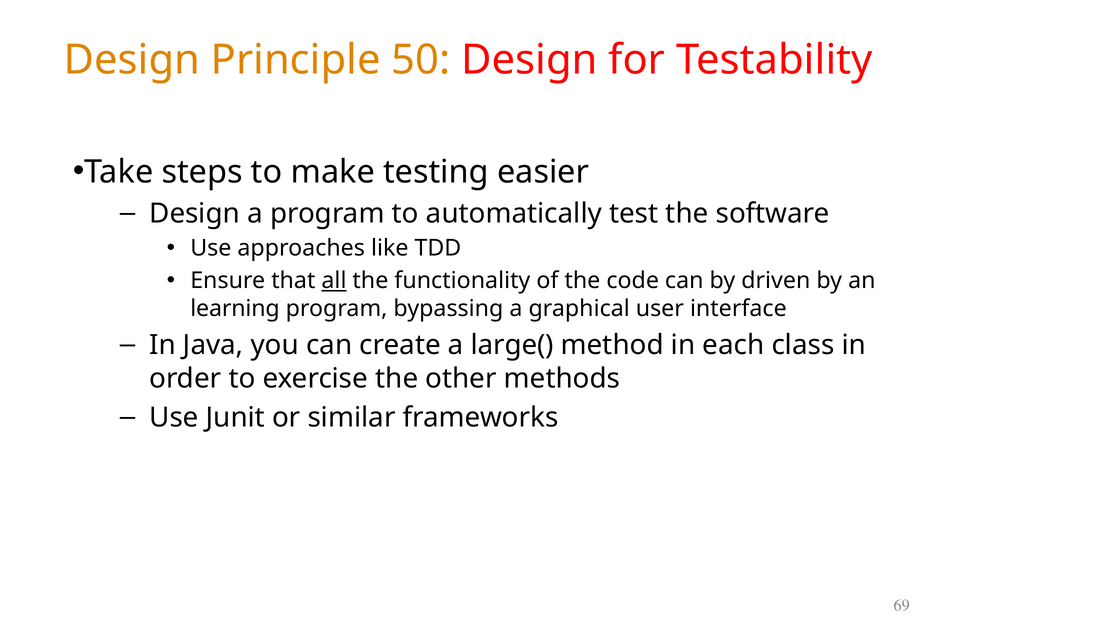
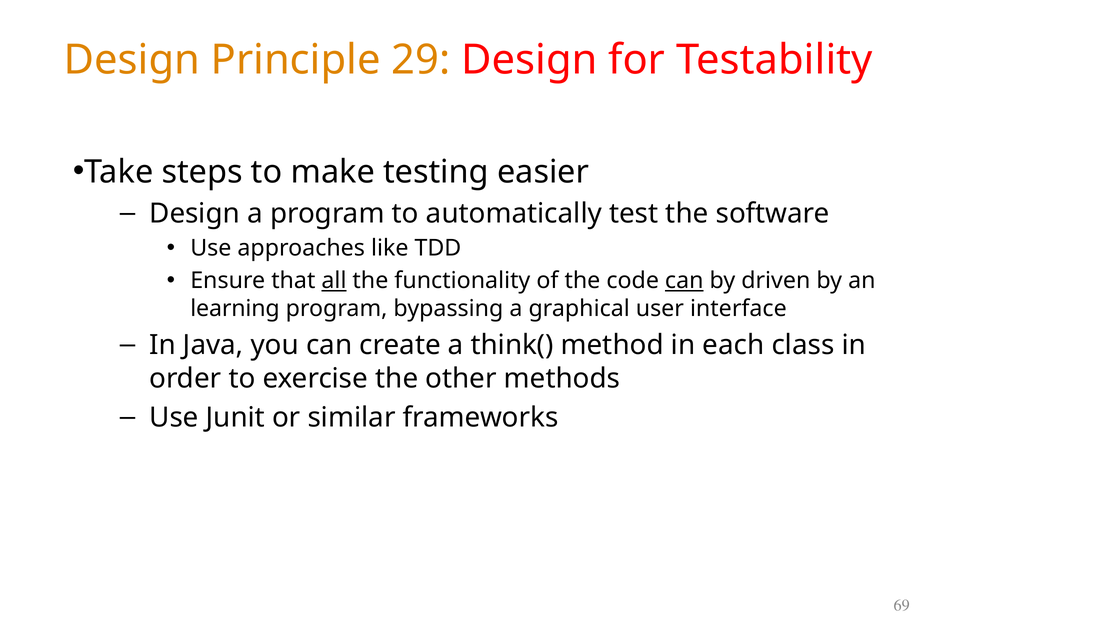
50: 50 -> 29 (421, 60)
can underline: none -> present (684, 281)
large(: large( -> think( (512, 345)
